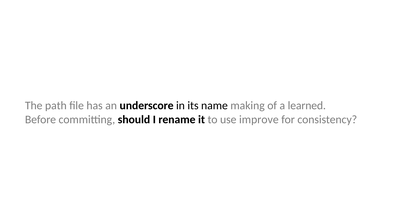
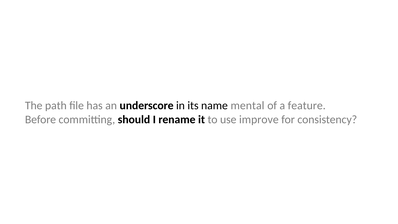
making: making -> mental (247, 106)
learned: learned -> feature (307, 106)
